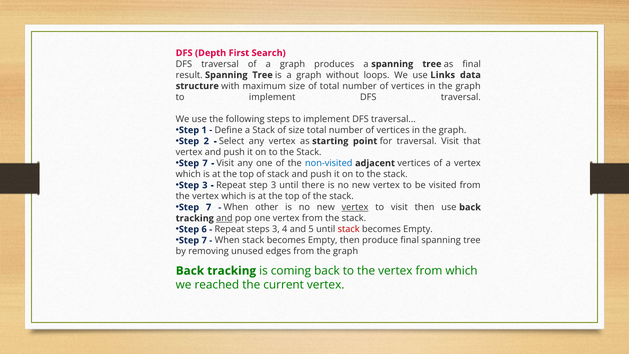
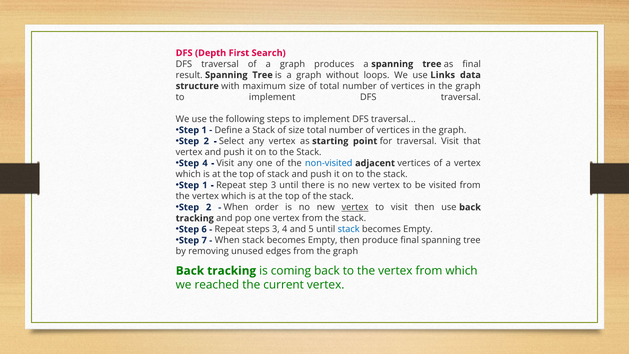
7: 7 -> 4 (205, 163)
3: 3 -> 1 (205, 185)
7: 7 -> 2 (209, 207)
other: other -> order (267, 207)
and underline: present -> none (224, 218)
stack colour: red -> blue (349, 229)
